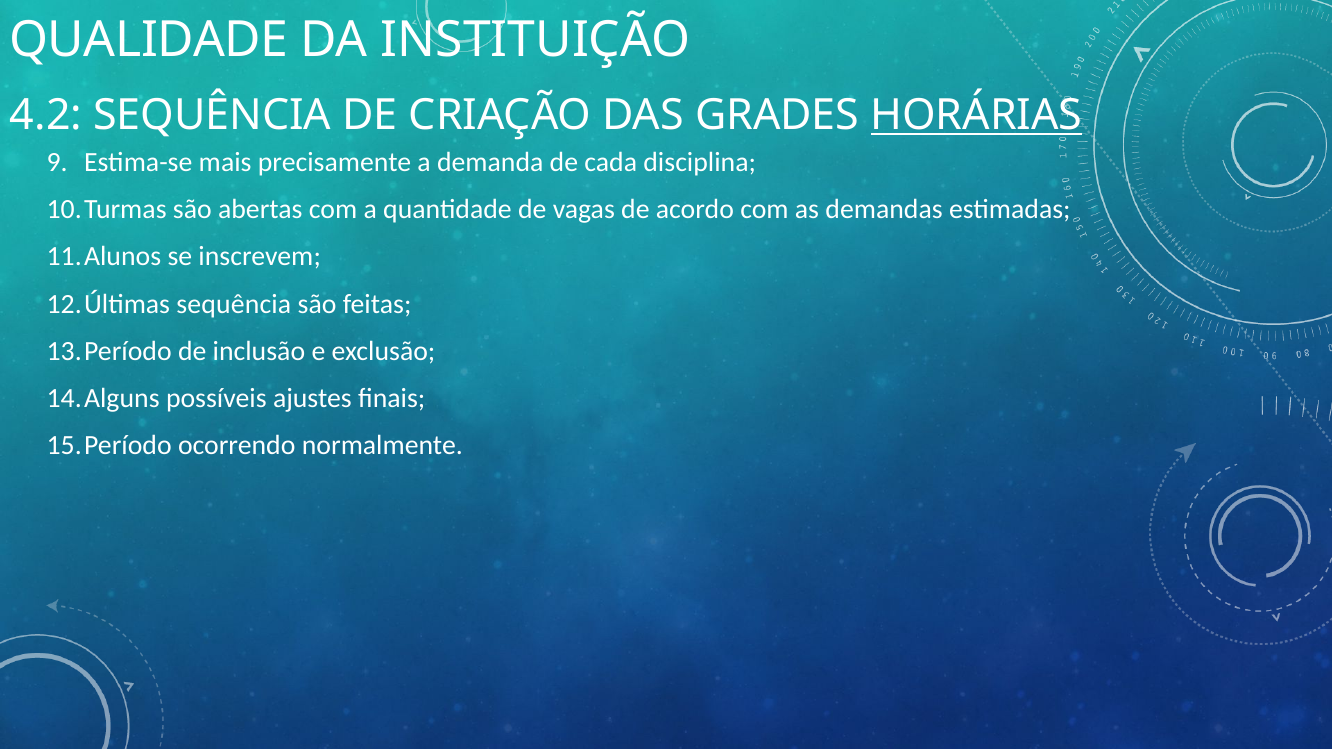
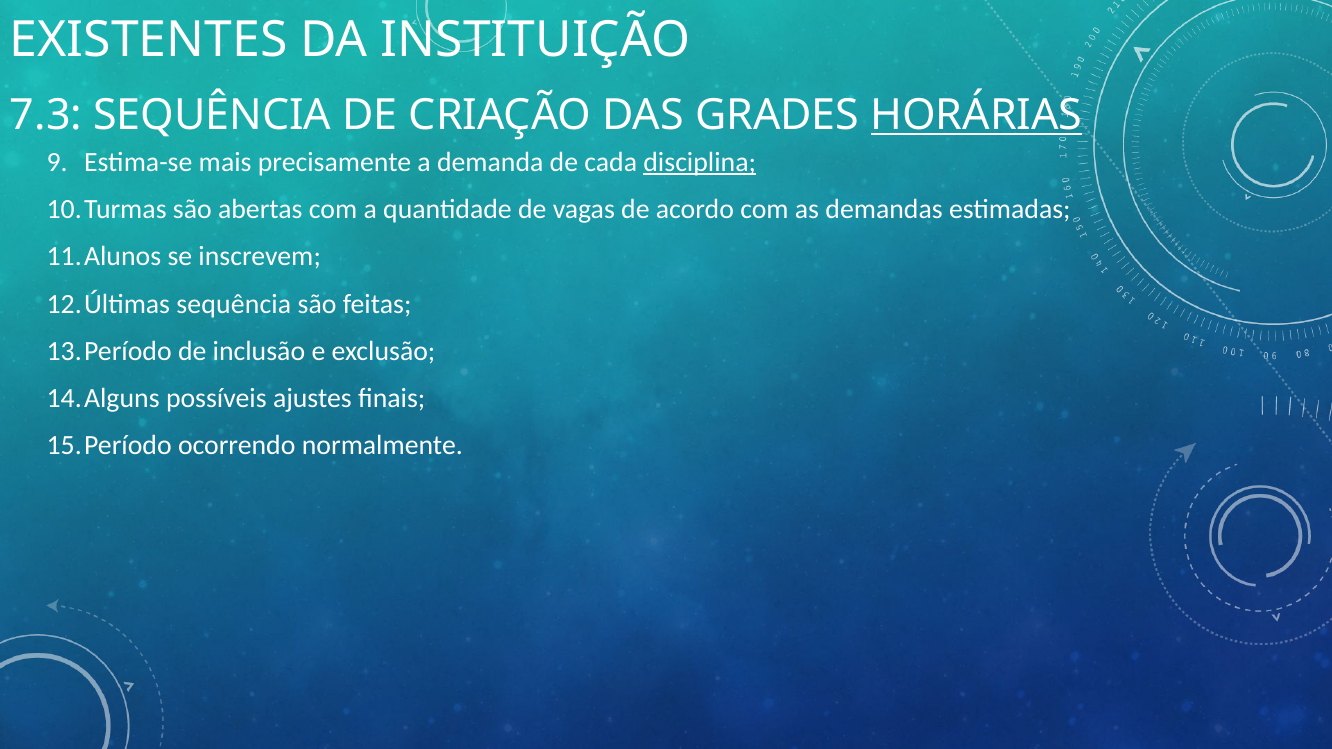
QUALIDADE: QUALIDADE -> EXISTENTES (149, 40)
4.2: 4.2 -> 7.3 (46, 115)
disciplina underline: none -> present (700, 162)
